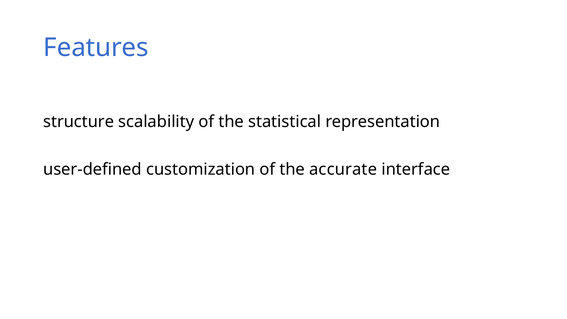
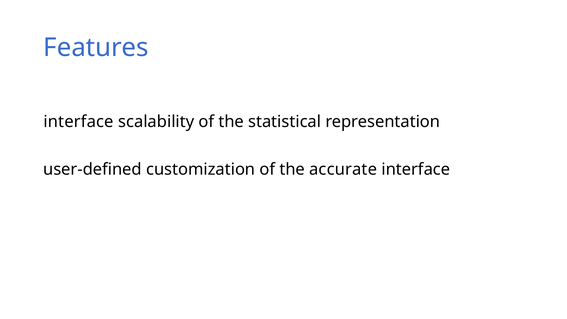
structure: structure -> interface (79, 122)
